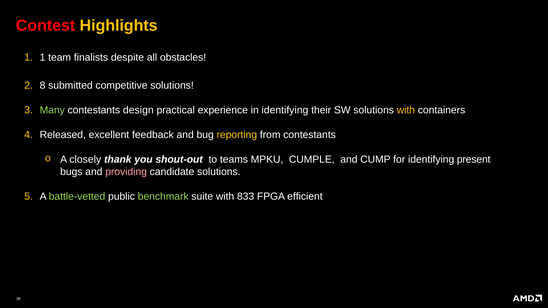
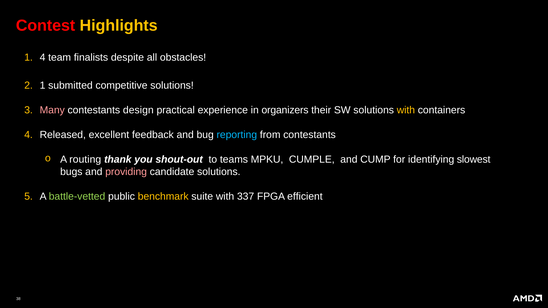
1: 1 -> 4 (43, 57)
8: 8 -> 1 (43, 86)
Many colour: light green -> pink (52, 110)
in identifying: identifying -> organizers (285, 110)
reporting colour: yellow -> light blue (237, 135)
closely: closely -> routing (85, 160)
present: present -> slowest (474, 160)
benchmark colour: light green -> yellow (163, 197)
833: 833 -> 337 (246, 197)
